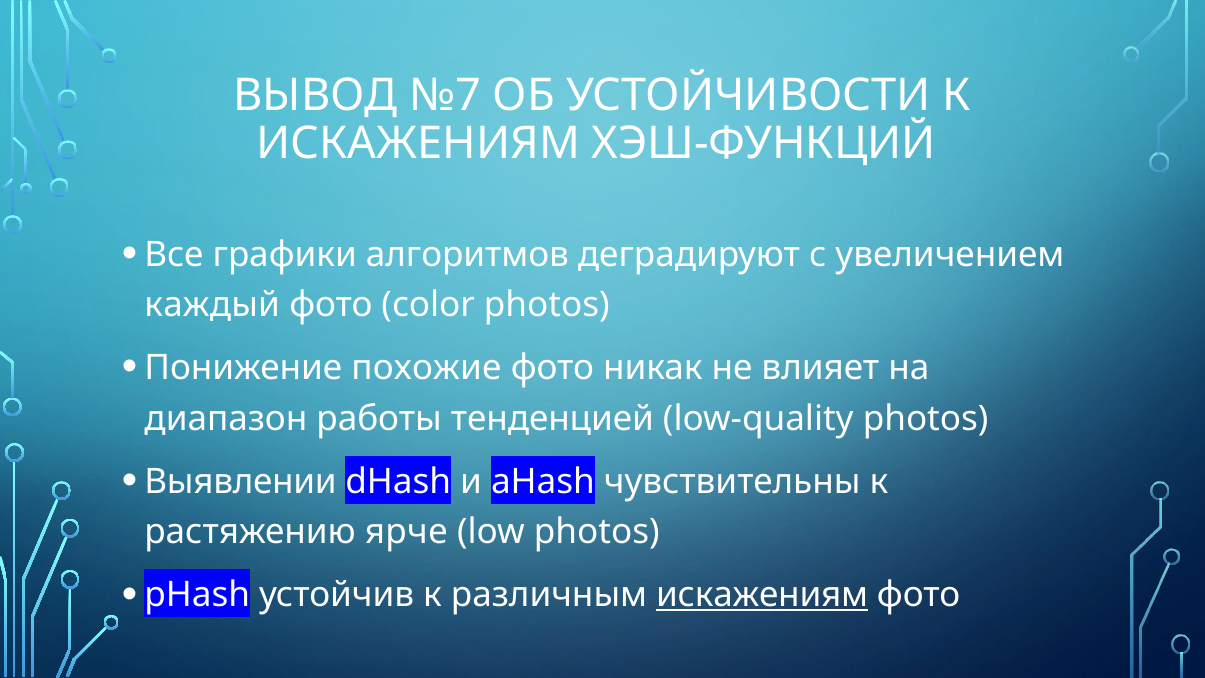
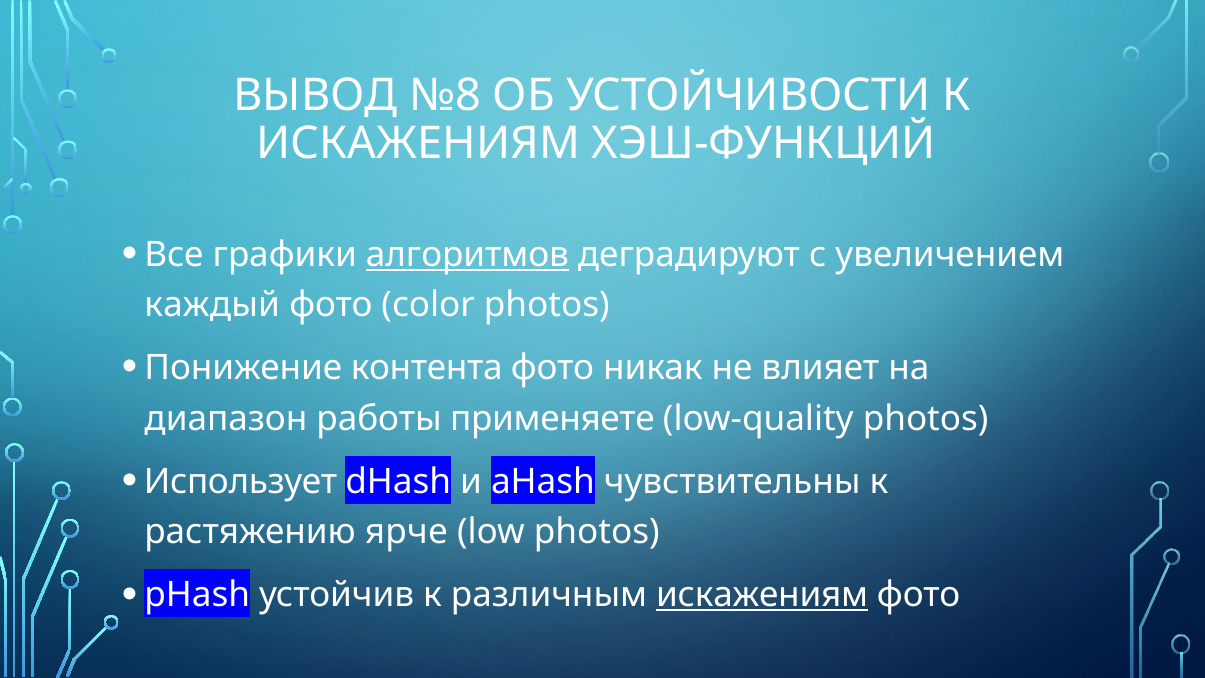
№7: №7 -> №8 (445, 95)
алгоритмов underline: none -> present (467, 255)
похожие: похожие -> контента (427, 368)
тенденцией: тенденцией -> применяете (552, 419)
Выявлении: Выявлении -> Использует (241, 482)
